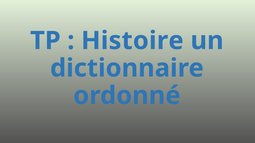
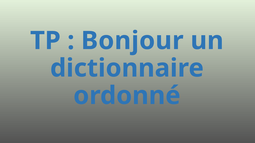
Histoire: Histoire -> Bonjour (132, 41)
